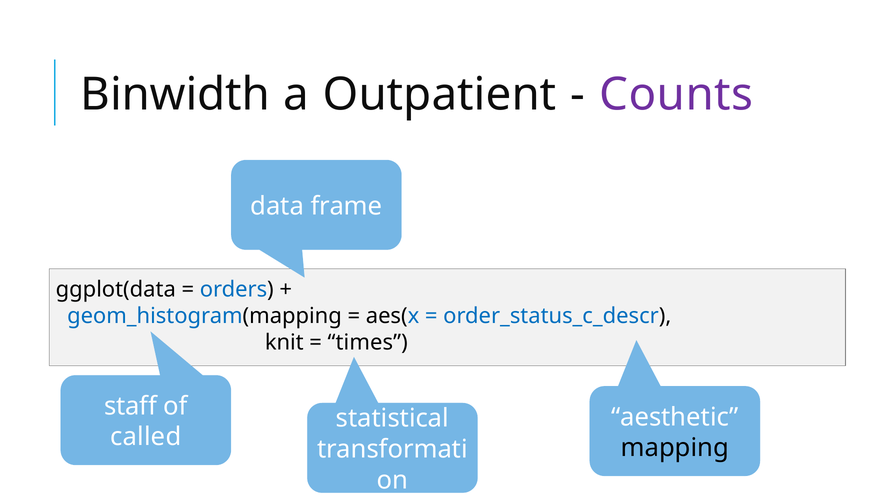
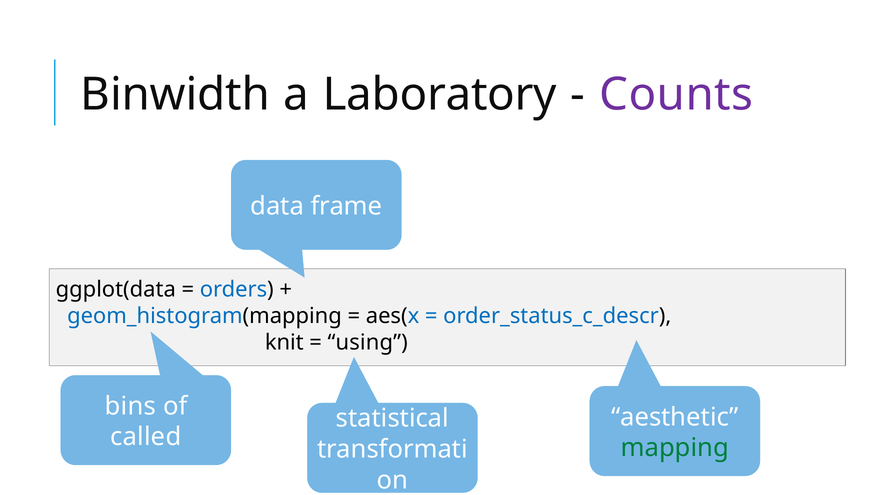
Outpatient: Outpatient -> Laboratory (440, 94)
times: times -> using (368, 342)
staff: staff -> bins (130, 406)
mapping colour: black -> green (675, 447)
